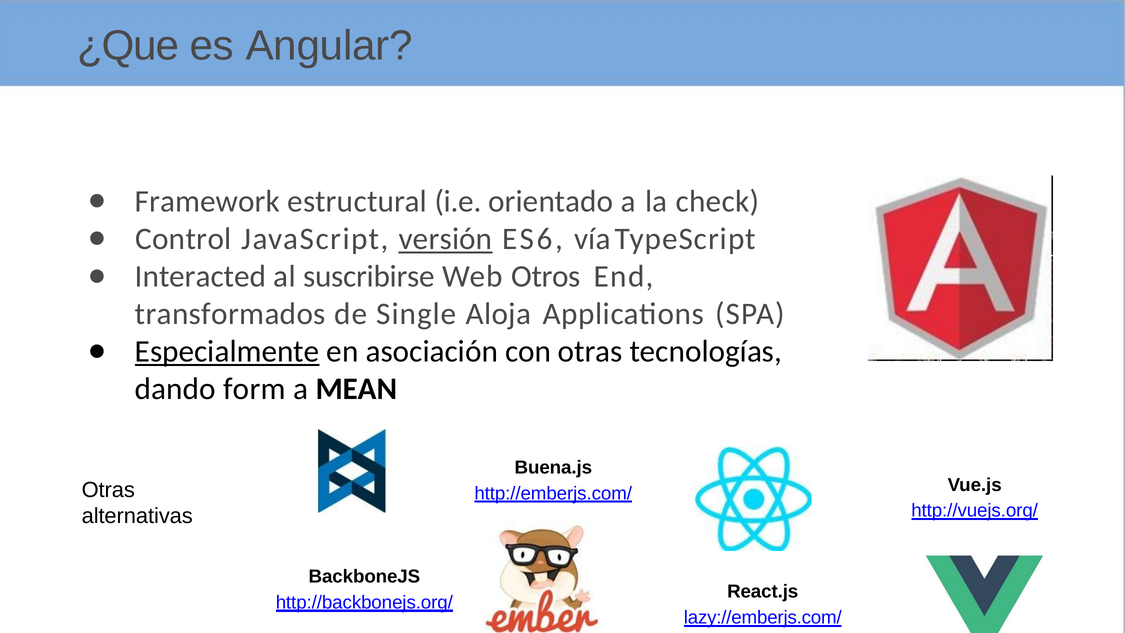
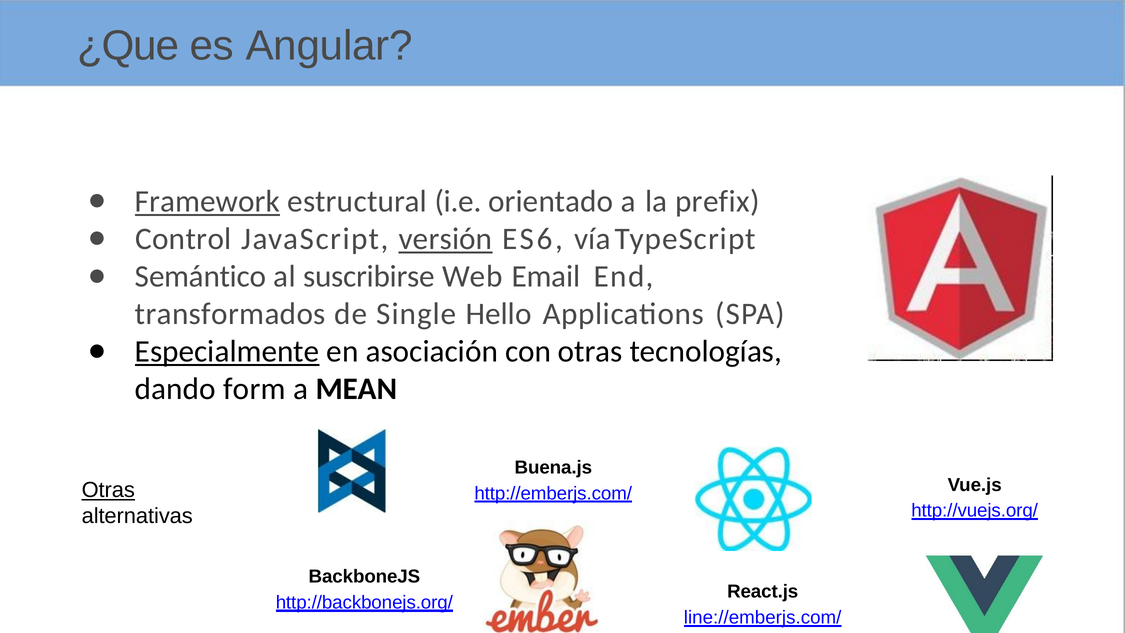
Framework underline: none -> present (207, 201)
check: check -> prefix (717, 201)
Interacted: Interacted -> Semántico (201, 276)
Otros: Otros -> Email (546, 276)
Aloja: Aloja -> Hello (499, 314)
Otras underline: none -> present (108, 490)
lazy://emberjs.com/: lazy://emberjs.com/ -> line://emberjs.com/ (763, 617)
